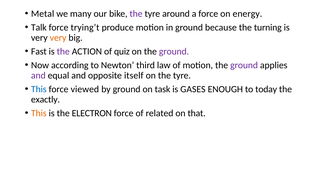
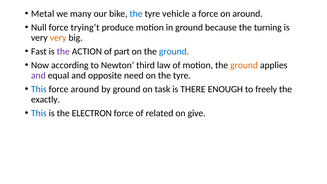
the colour: purple -> blue (136, 14)
around: around -> vehicle (176, 14)
on energy: energy -> around (248, 14)
Talk: Talk -> Null (39, 27)
quiz: quiz -> part (122, 51)
ground colour: purple -> blue (174, 51)
ground colour: purple -> orange (244, 65)
itself: itself -> need (134, 75)
force viewed: viewed -> around (85, 89)
GASES: GASES -> THERE (193, 89)
today: today -> freely (266, 89)
This colour: orange -> blue (39, 113)
that: that -> give (197, 113)
